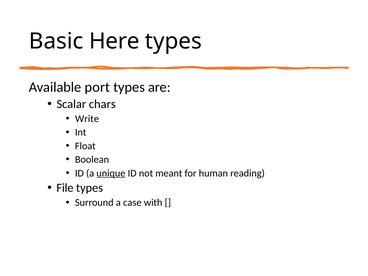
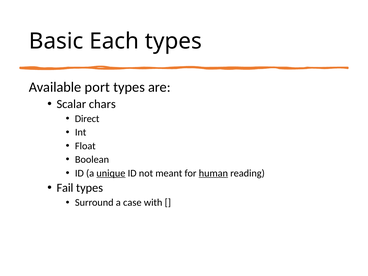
Here: Here -> Each (114, 41)
Write: Write -> Direct (87, 119)
human underline: none -> present (213, 173)
File: File -> Fail (65, 188)
